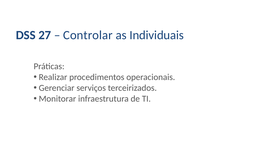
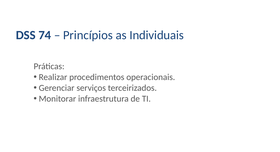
27: 27 -> 74 (45, 35)
Controlar: Controlar -> Princípios (88, 35)
